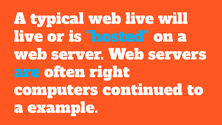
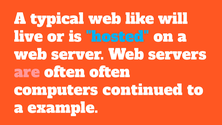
web live: live -> like (140, 19)
are colour: light blue -> pink (27, 72)
often right: right -> often (110, 72)
